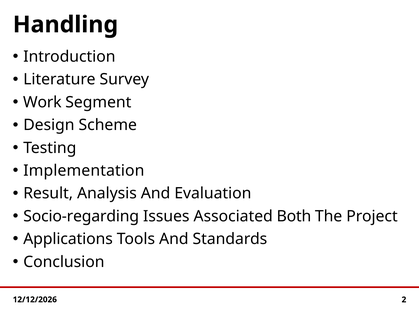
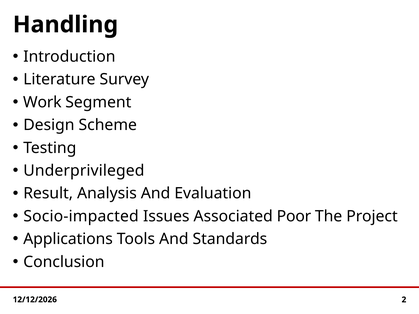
Implementation: Implementation -> Underprivileged (84, 171)
Socio-regarding: Socio-regarding -> Socio-impacted (81, 216)
Both: Both -> Poor (294, 216)
